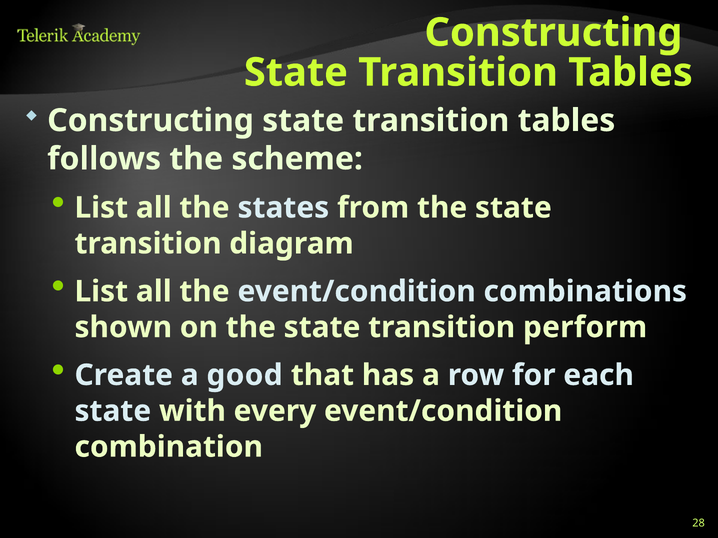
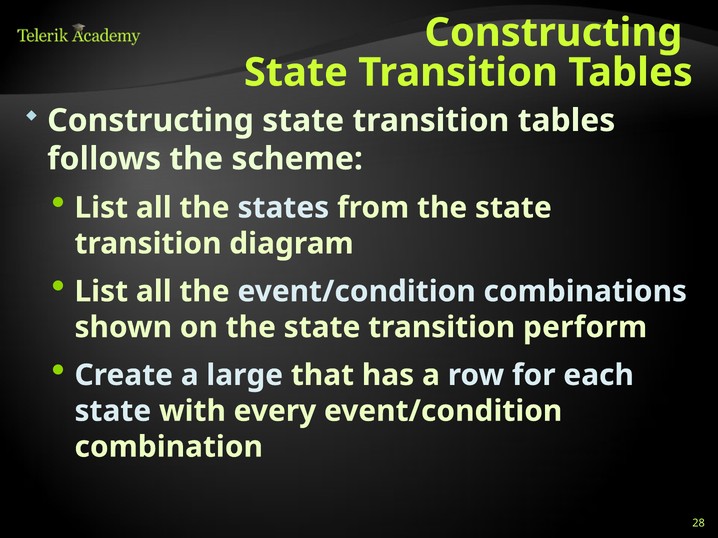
good: good -> large (245, 375)
